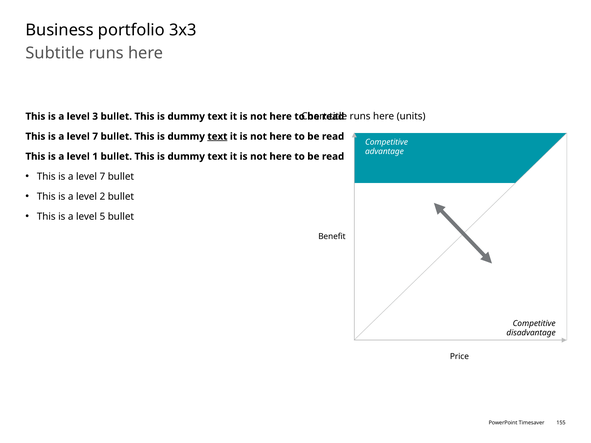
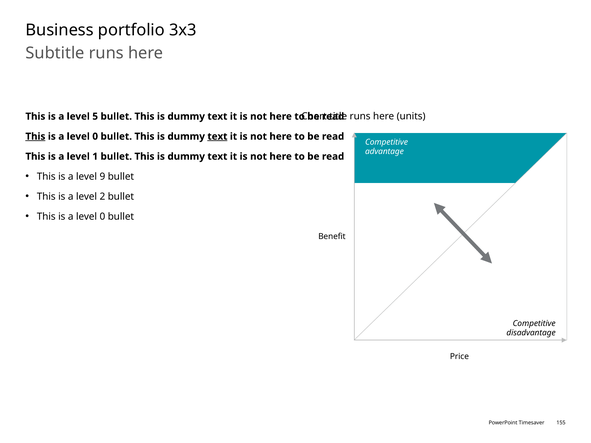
3: 3 -> 5 (95, 116)
This underline: none -> present (35, 137)
7: 7 -> 0 (95, 137)
7: 7 -> 9 (102, 177)
5: 5 -> 0 (102, 217)
